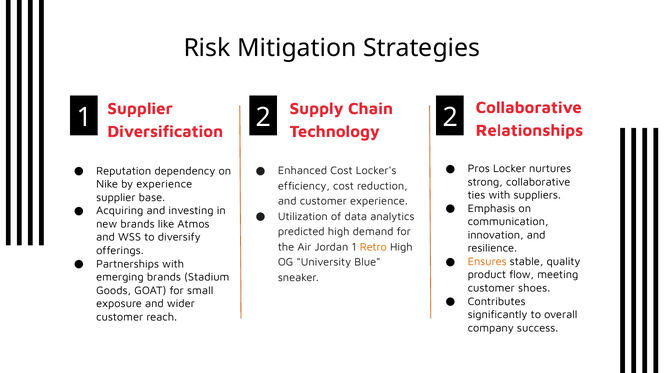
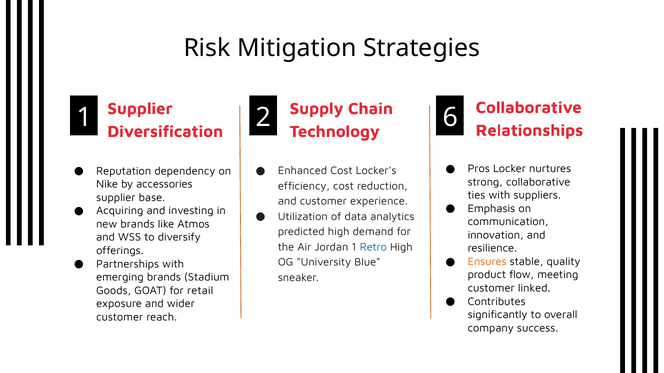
Technology 2: 2 -> 6 (450, 117)
by experience: experience -> accessories (164, 185)
Retro colour: orange -> blue (373, 247)
shoes: shoes -> linked (534, 289)
small: small -> retail (200, 291)
